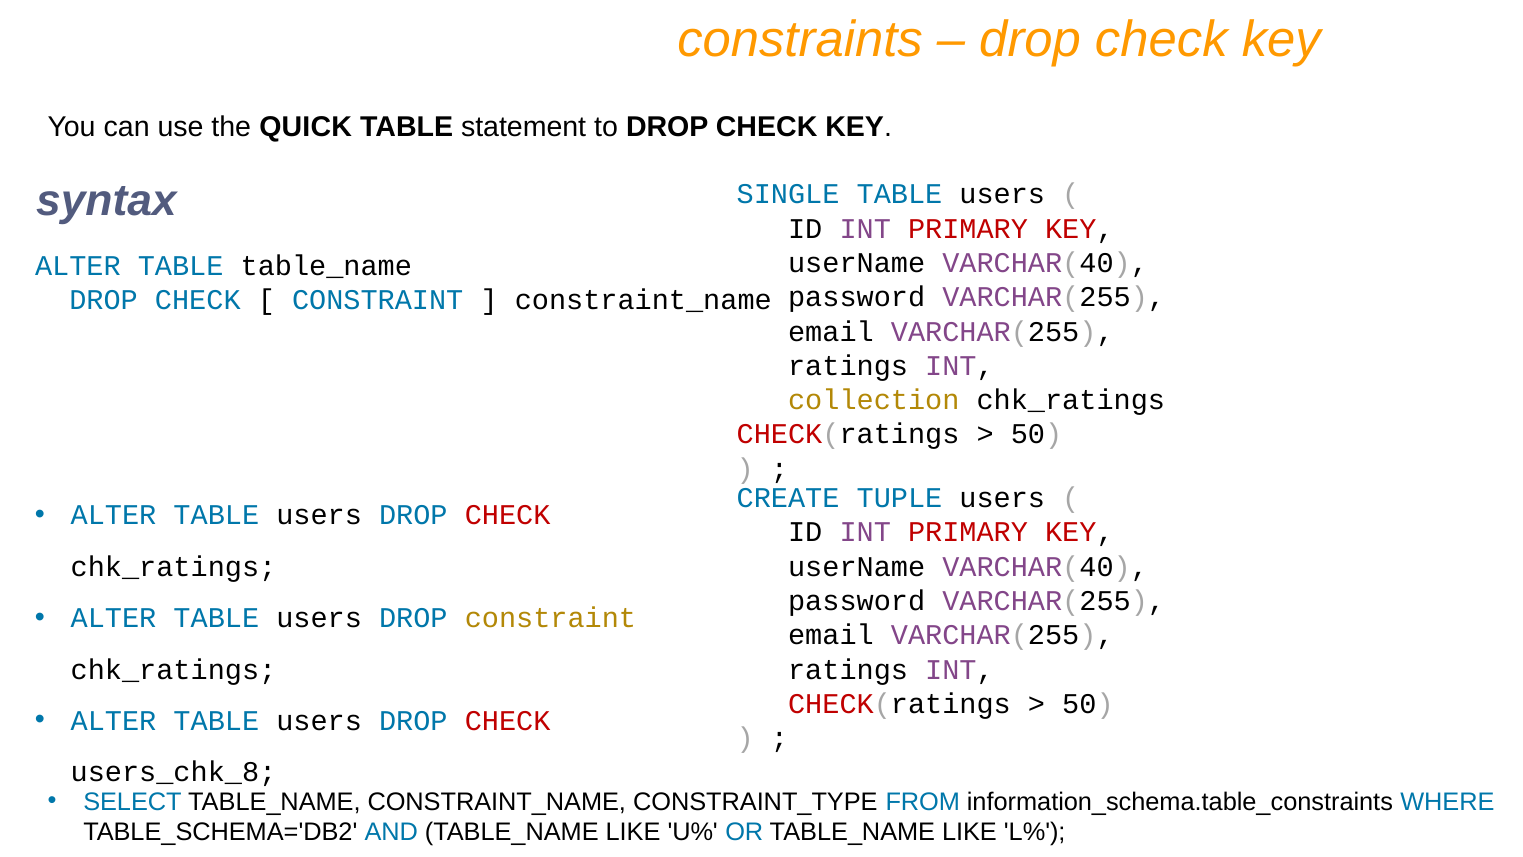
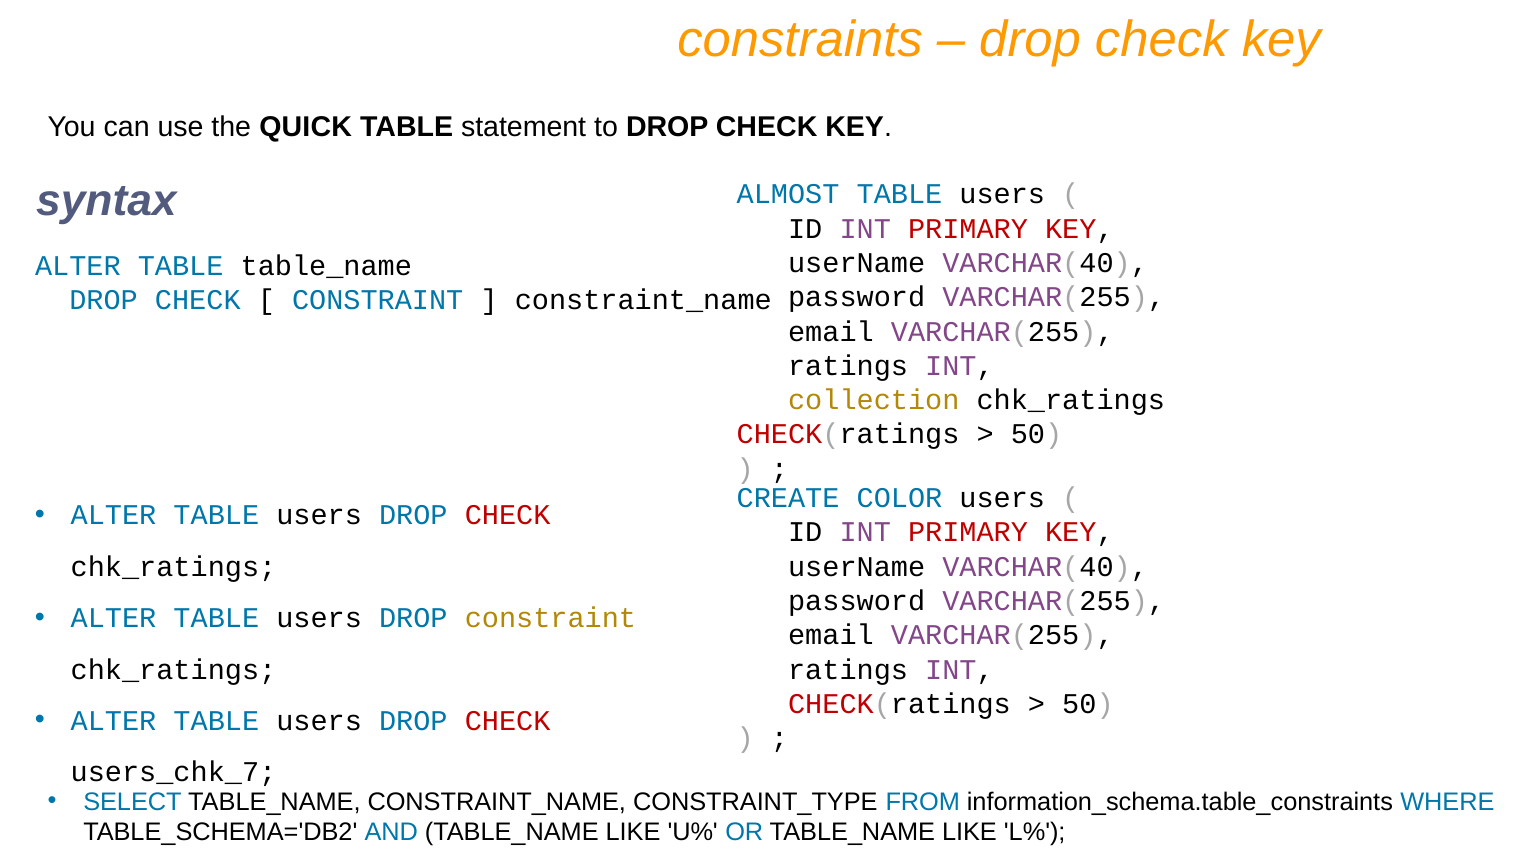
SINGLE: SINGLE -> ALMOST (788, 194)
TUPLE: TUPLE -> COLOR (899, 498)
users_chk_8: users_chk_8 -> users_chk_7 (173, 772)
